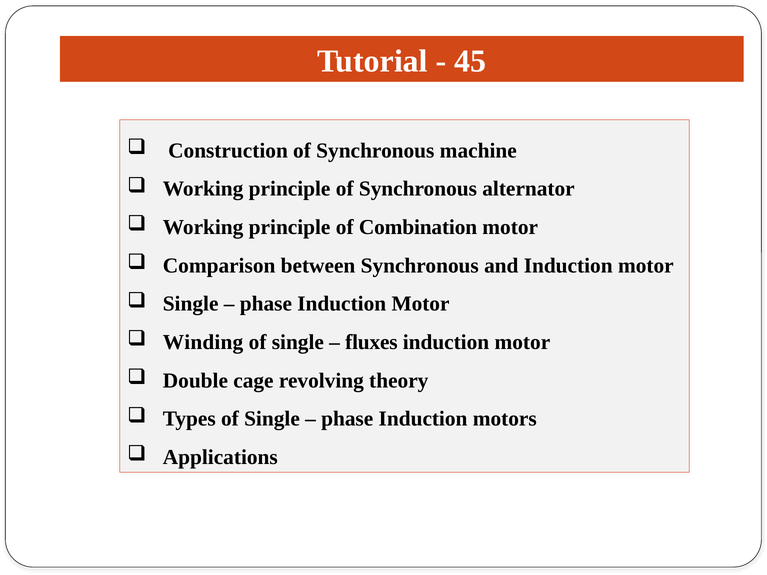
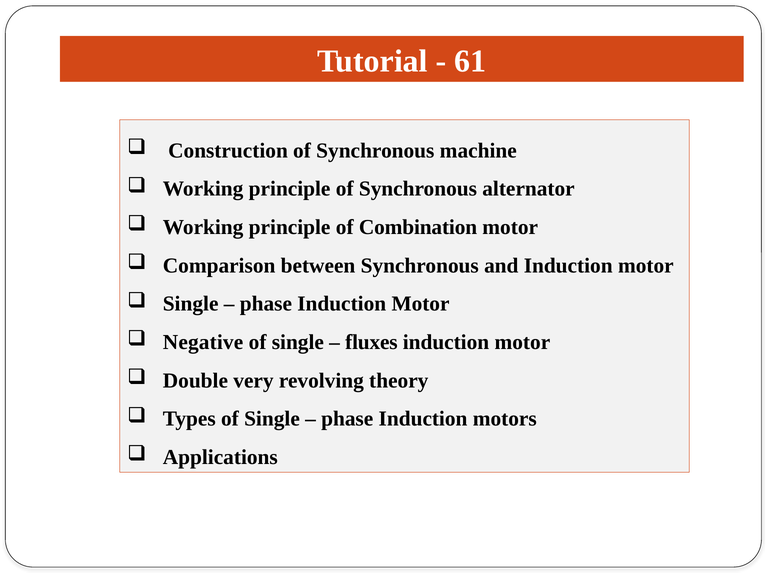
45: 45 -> 61 (470, 61)
Winding: Winding -> Negative (203, 342)
cage: cage -> very (253, 381)
